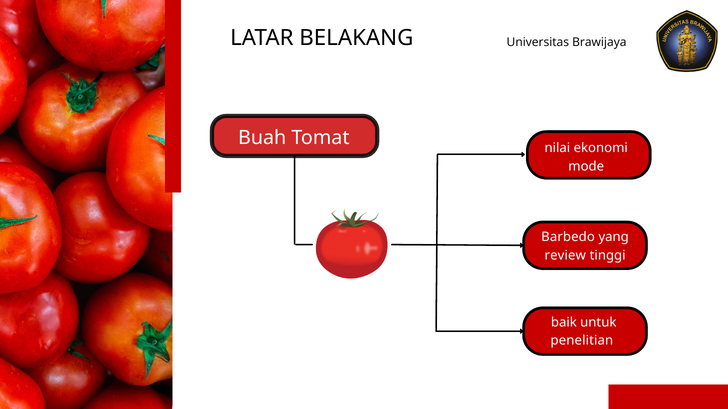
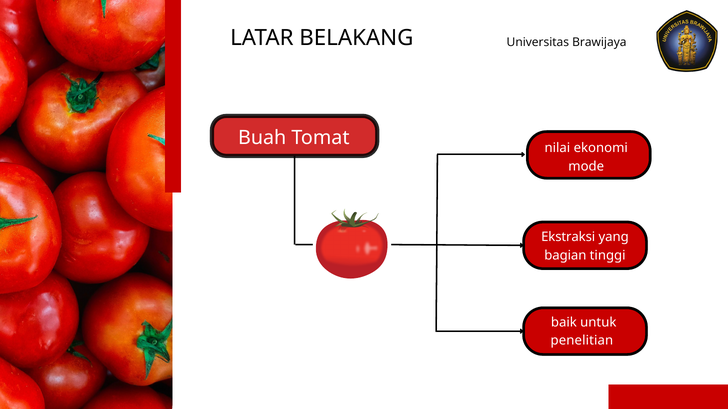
Barbedo: Barbedo -> Ekstraksi (568, 237)
review: review -> bagian (565, 256)
